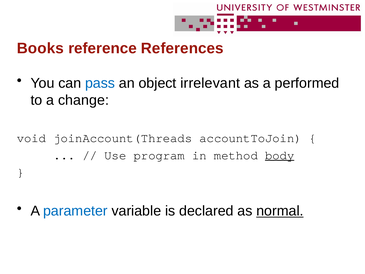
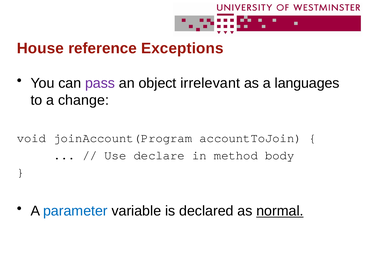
Books: Books -> House (40, 48)
References: References -> Exceptions (182, 48)
pass colour: blue -> purple (100, 83)
performed: performed -> languages (307, 83)
joinAccount(Threads: joinAccount(Threads -> joinAccount(Program (123, 138)
program: program -> declare (159, 155)
body underline: present -> none (280, 155)
